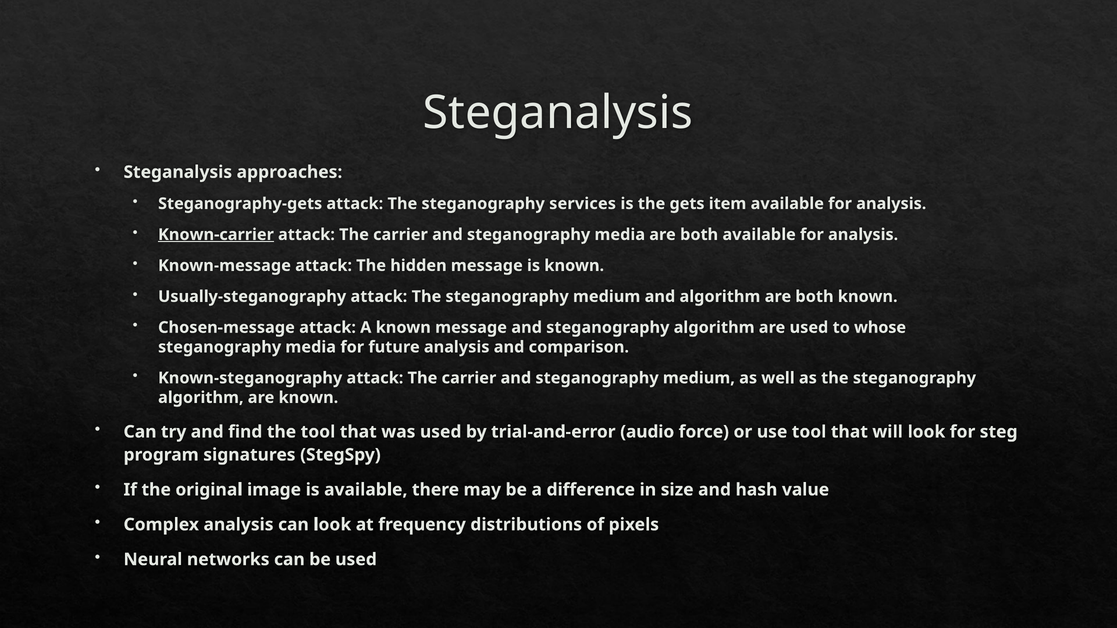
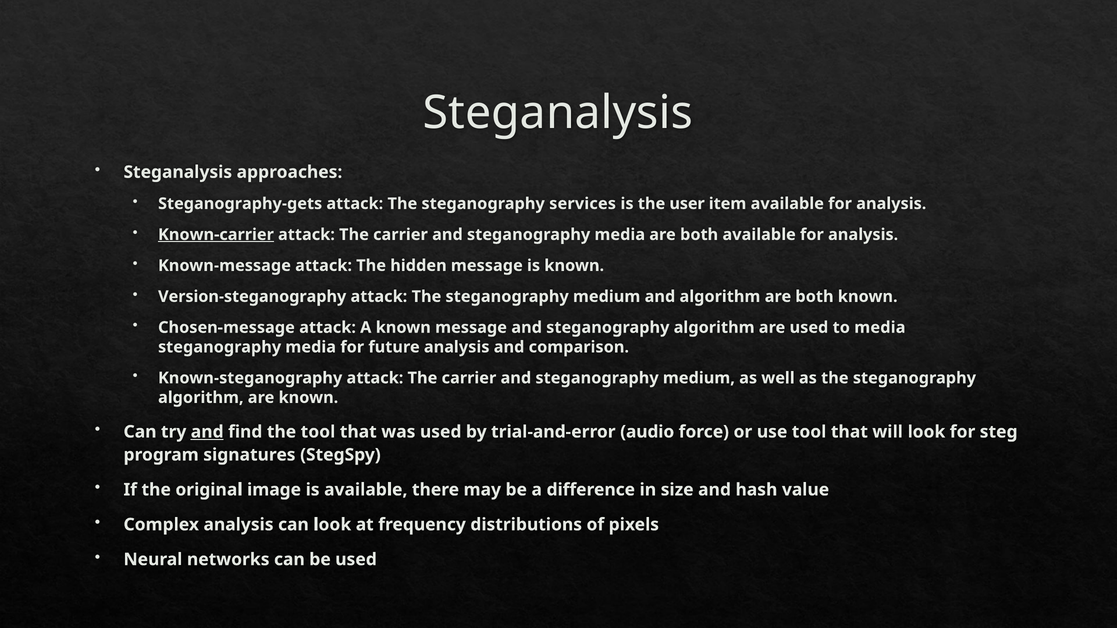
gets: gets -> user (687, 204)
Usually-steganography: Usually-steganography -> Version-steganography (252, 297)
to whose: whose -> media (880, 328)
and underline: none -> present (207, 432)
